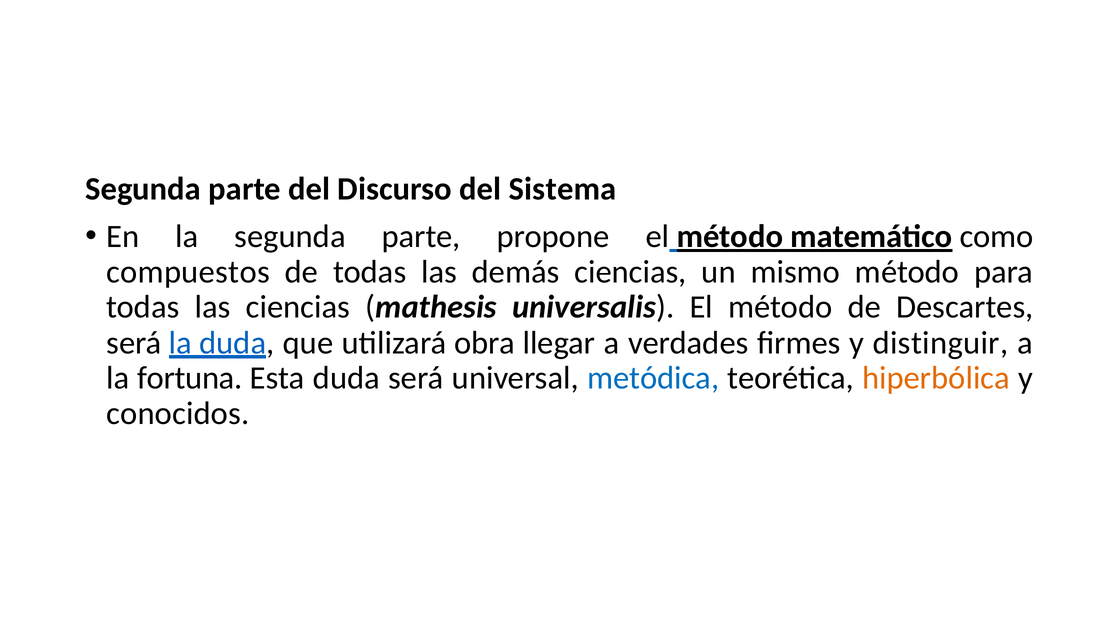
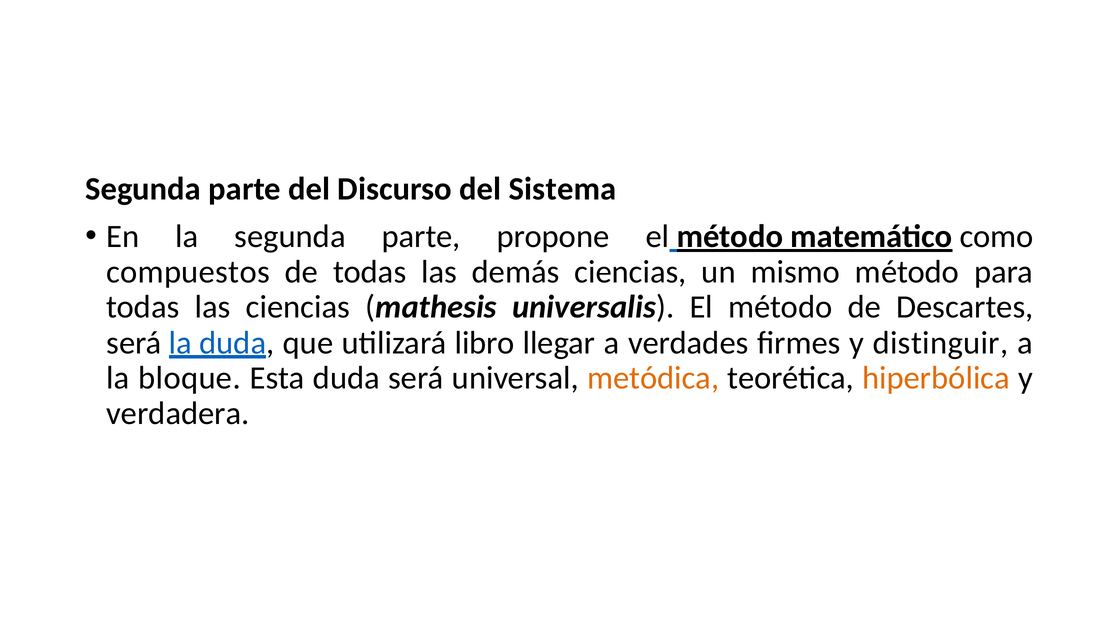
obra: obra -> libro (485, 343)
fortuna: fortuna -> bloque (190, 378)
metódica colour: blue -> orange (653, 378)
conocidos: conocidos -> verdadera (178, 414)
